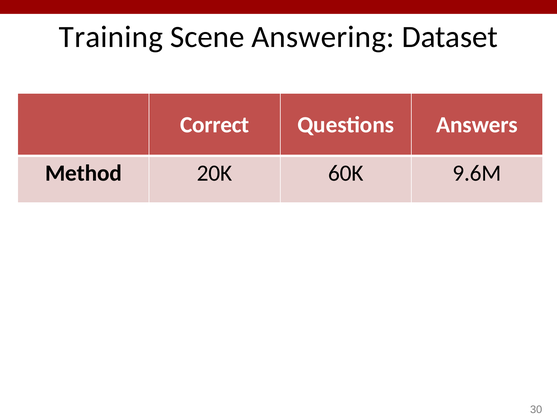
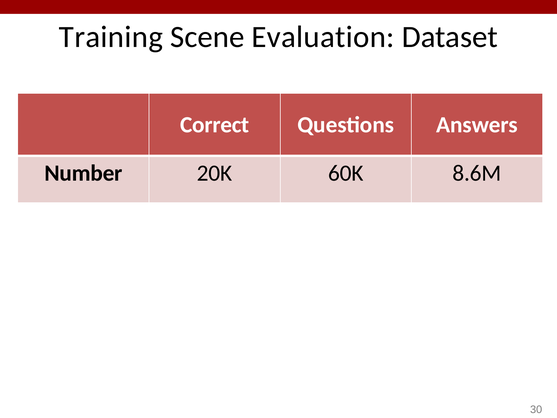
Answering: Answering -> Evaluation (323, 37)
Method: Method -> Number (83, 173)
9.6M: 9.6M -> 8.6M (477, 173)
